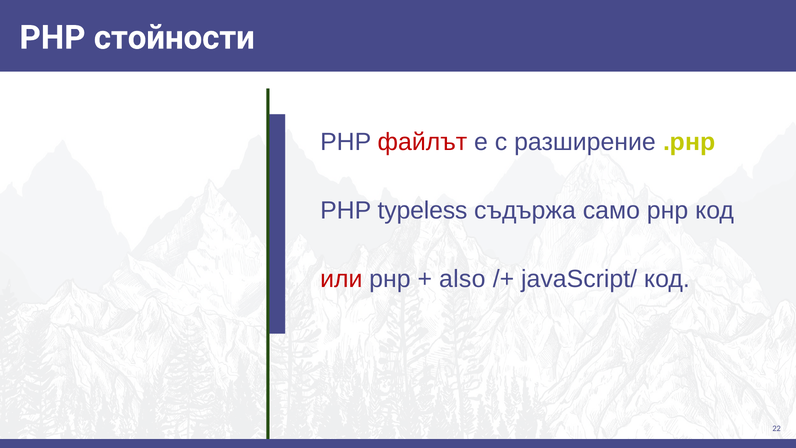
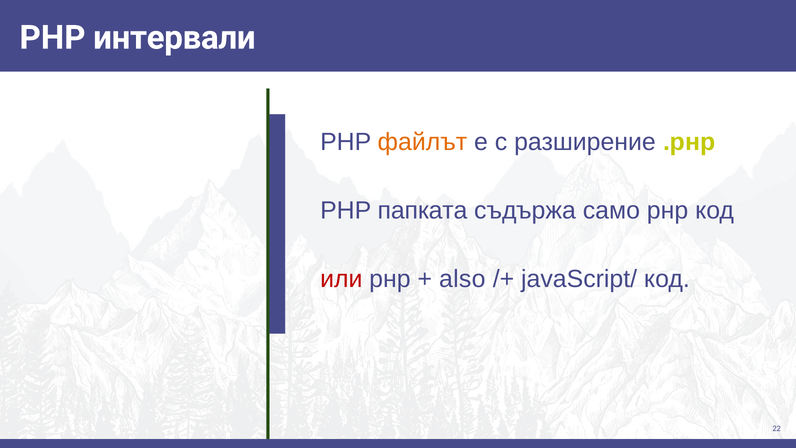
стойности: стойности -> интервали (174, 38)
файлът colour: red -> orange (422, 142)
typeless: typeless -> папката (422, 210)
